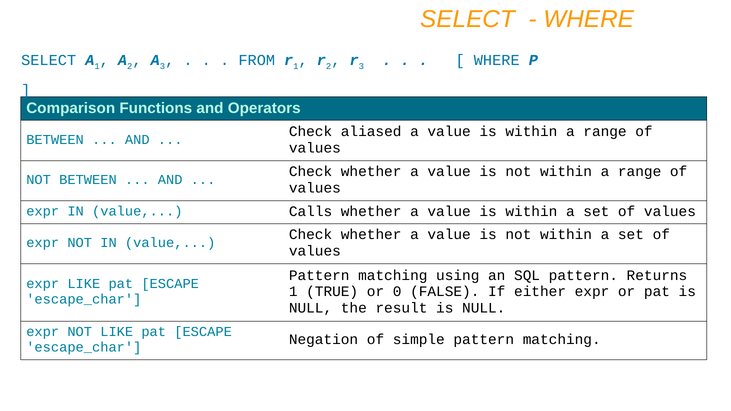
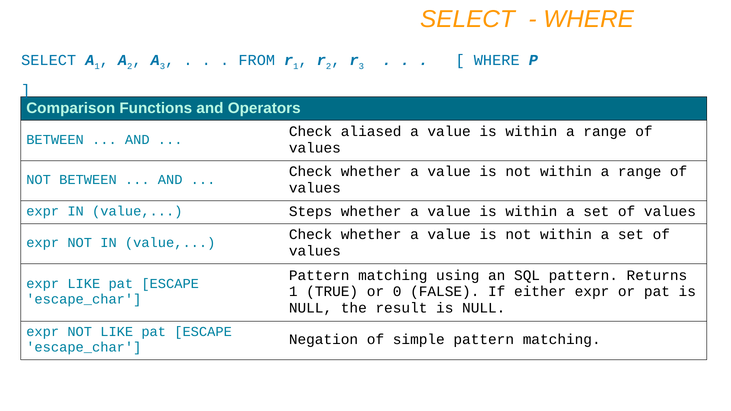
Calls: Calls -> Steps (311, 211)
